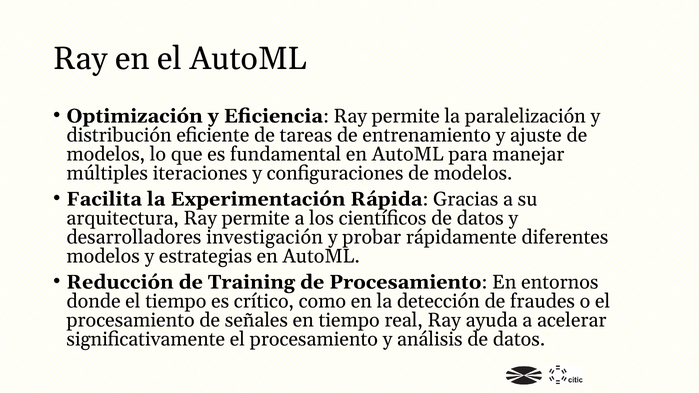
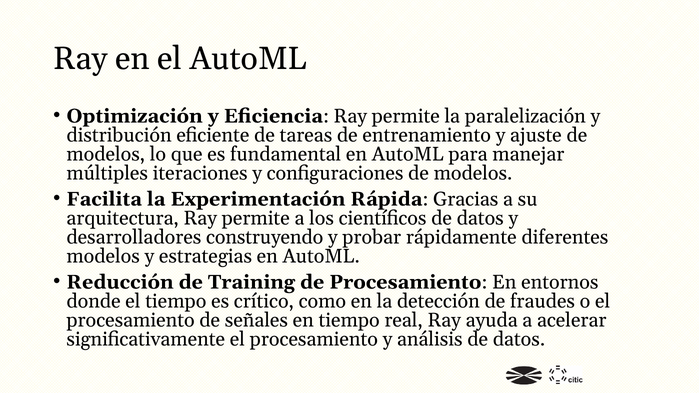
investigación: investigación -> construyendo (265, 237)
